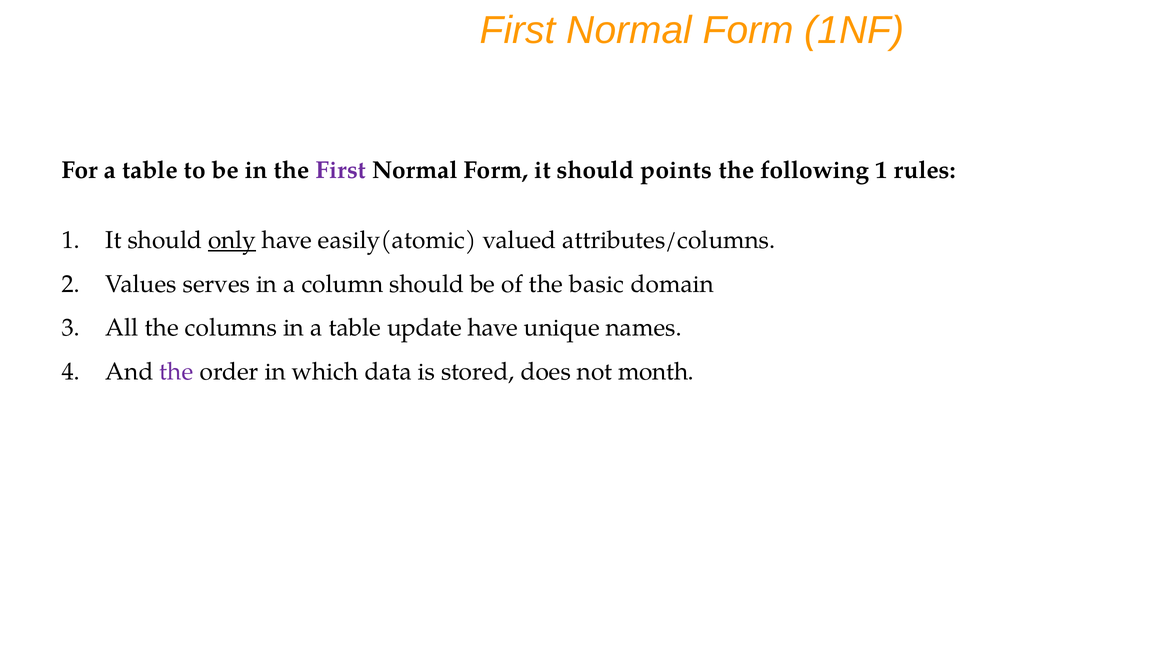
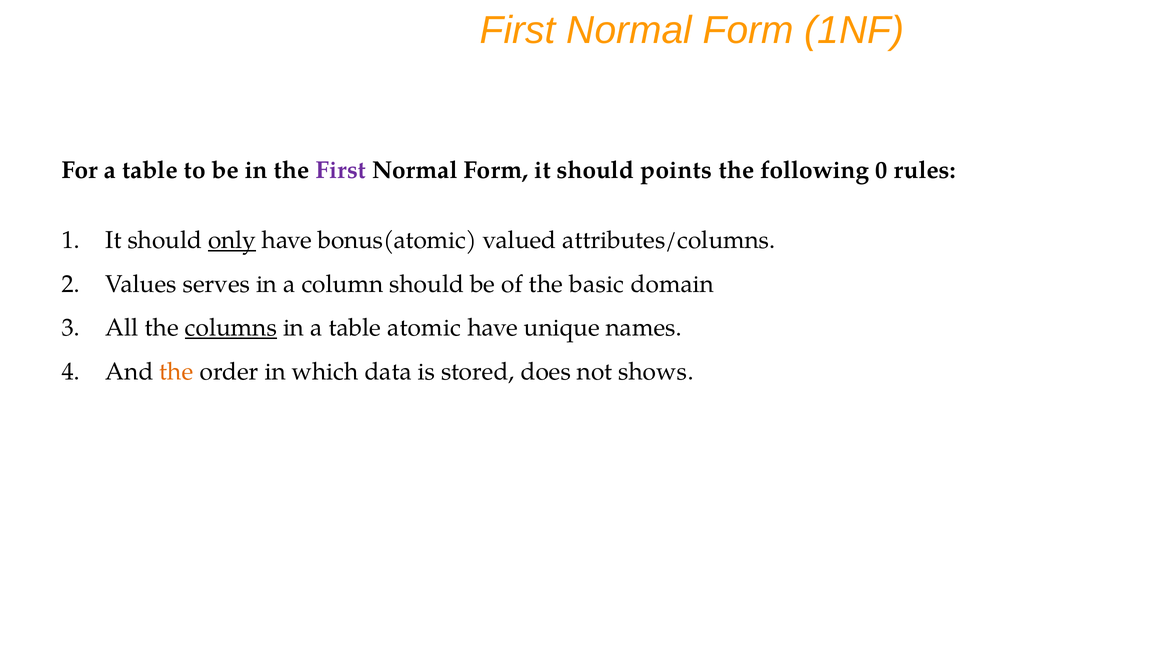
following 1: 1 -> 0 (882, 170)
easily(atomic: easily(atomic -> bonus(atomic (397, 240)
columns underline: none -> present (231, 328)
update: update -> atomic (424, 328)
the colour: purple -> orange (176, 372)
month: month -> shows (656, 372)
